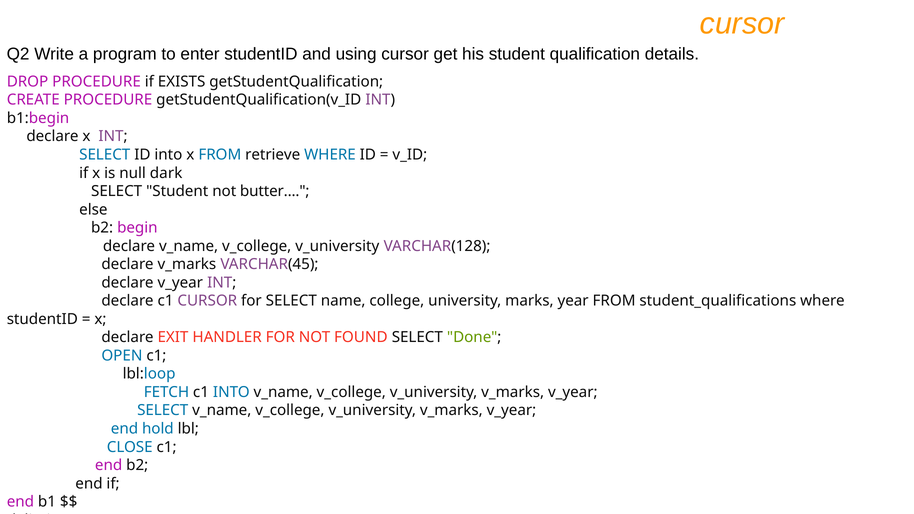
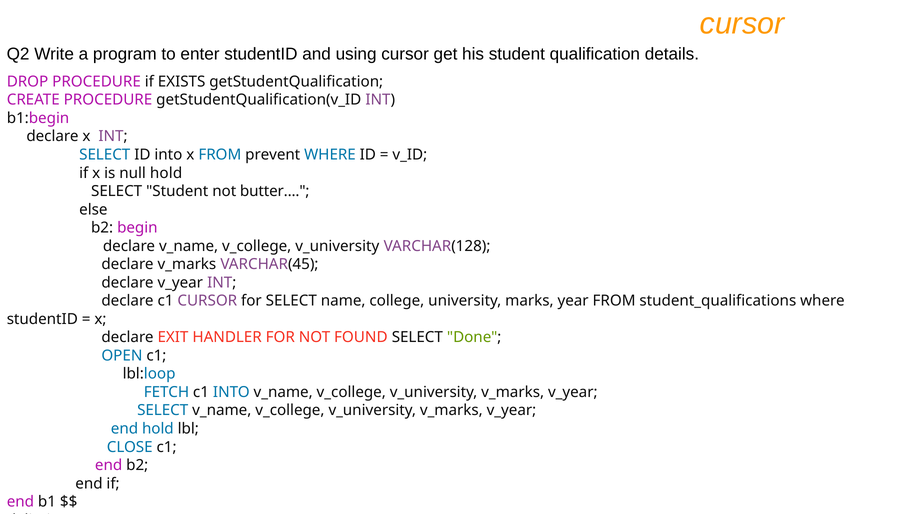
retrieve: retrieve -> prevent (273, 155)
null dark: dark -> hold (166, 173)
